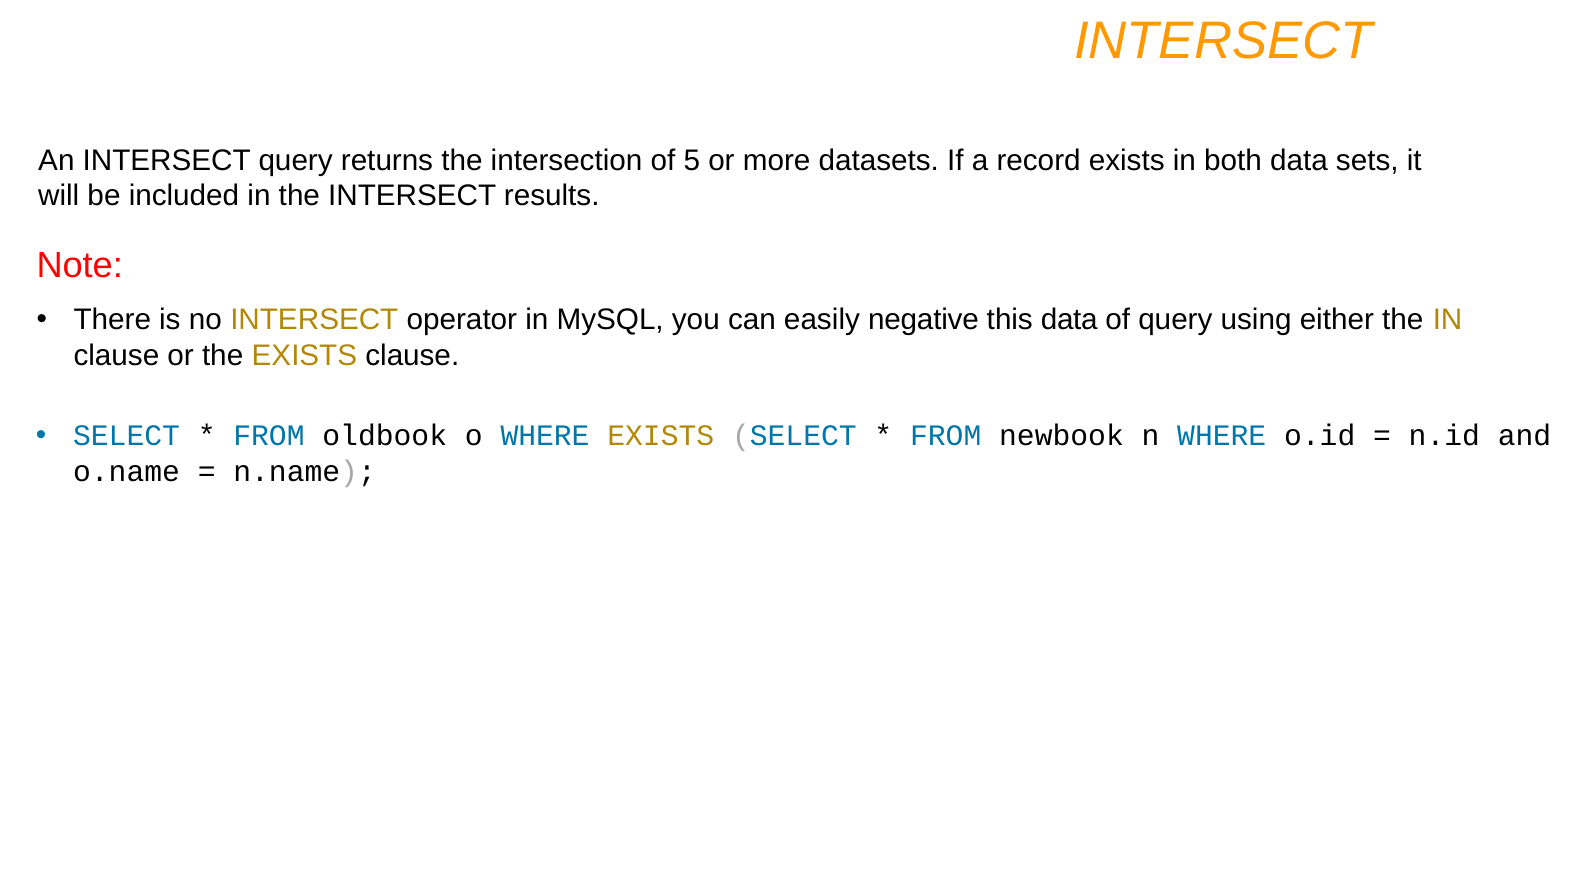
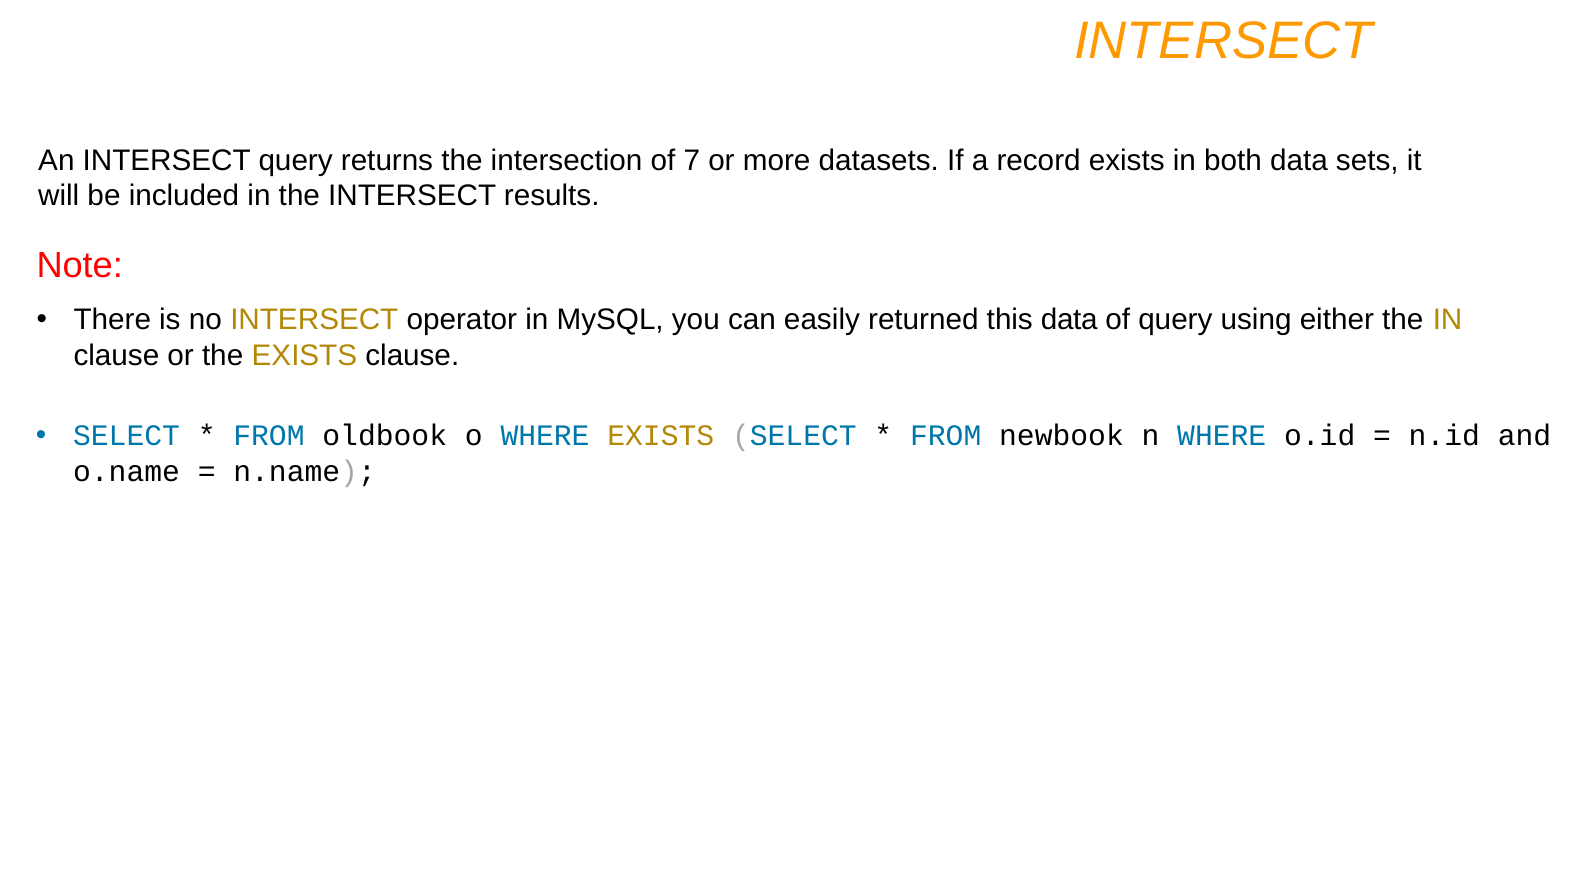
5: 5 -> 7 (692, 160)
negative: negative -> returned (923, 320)
